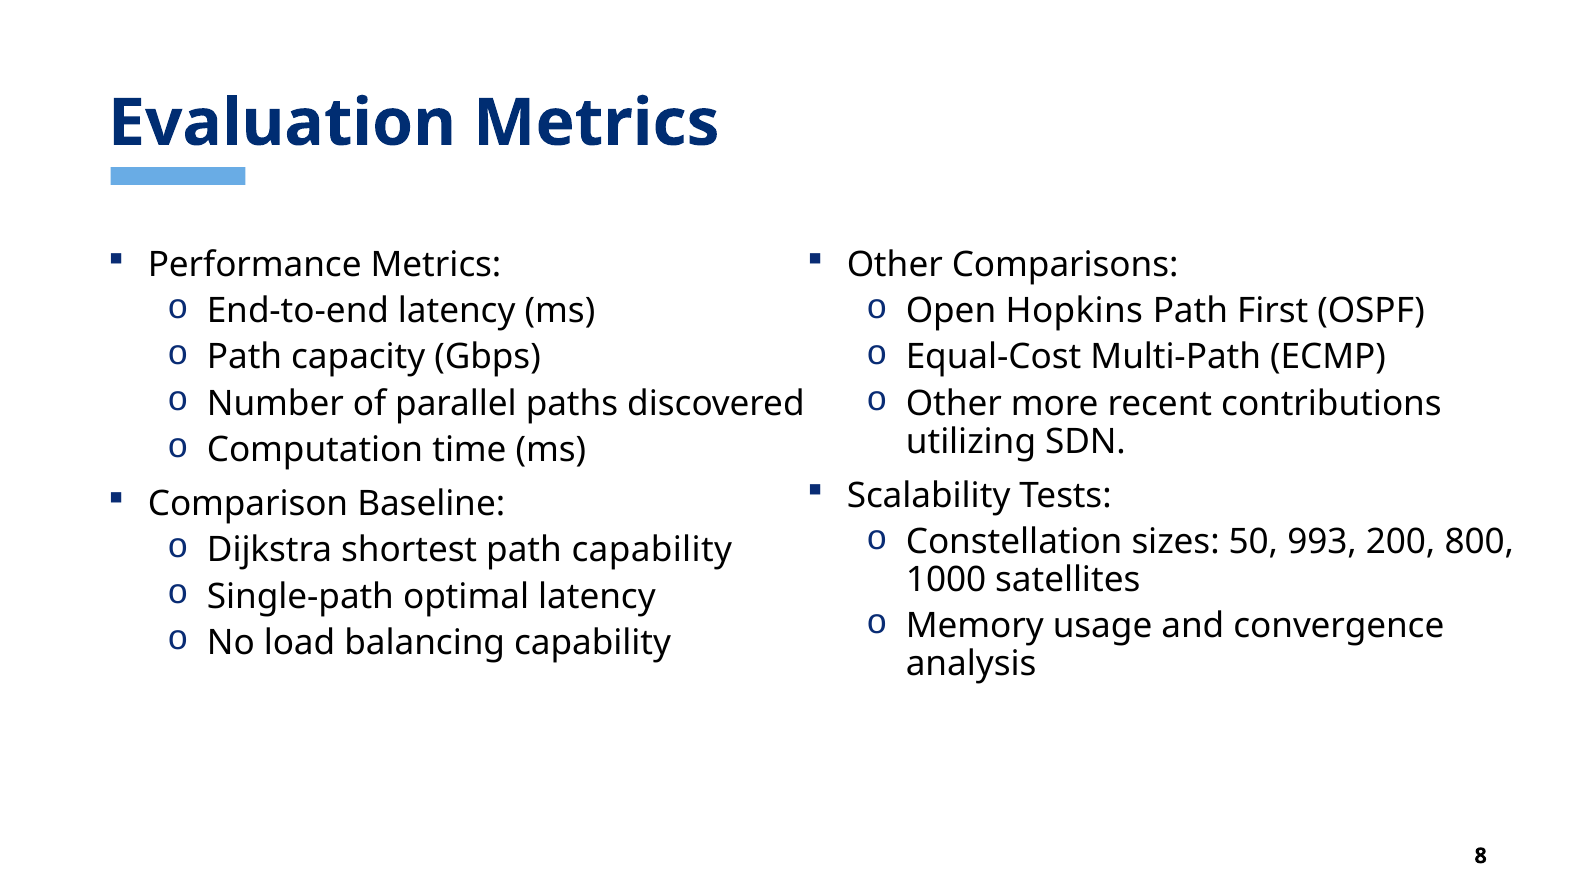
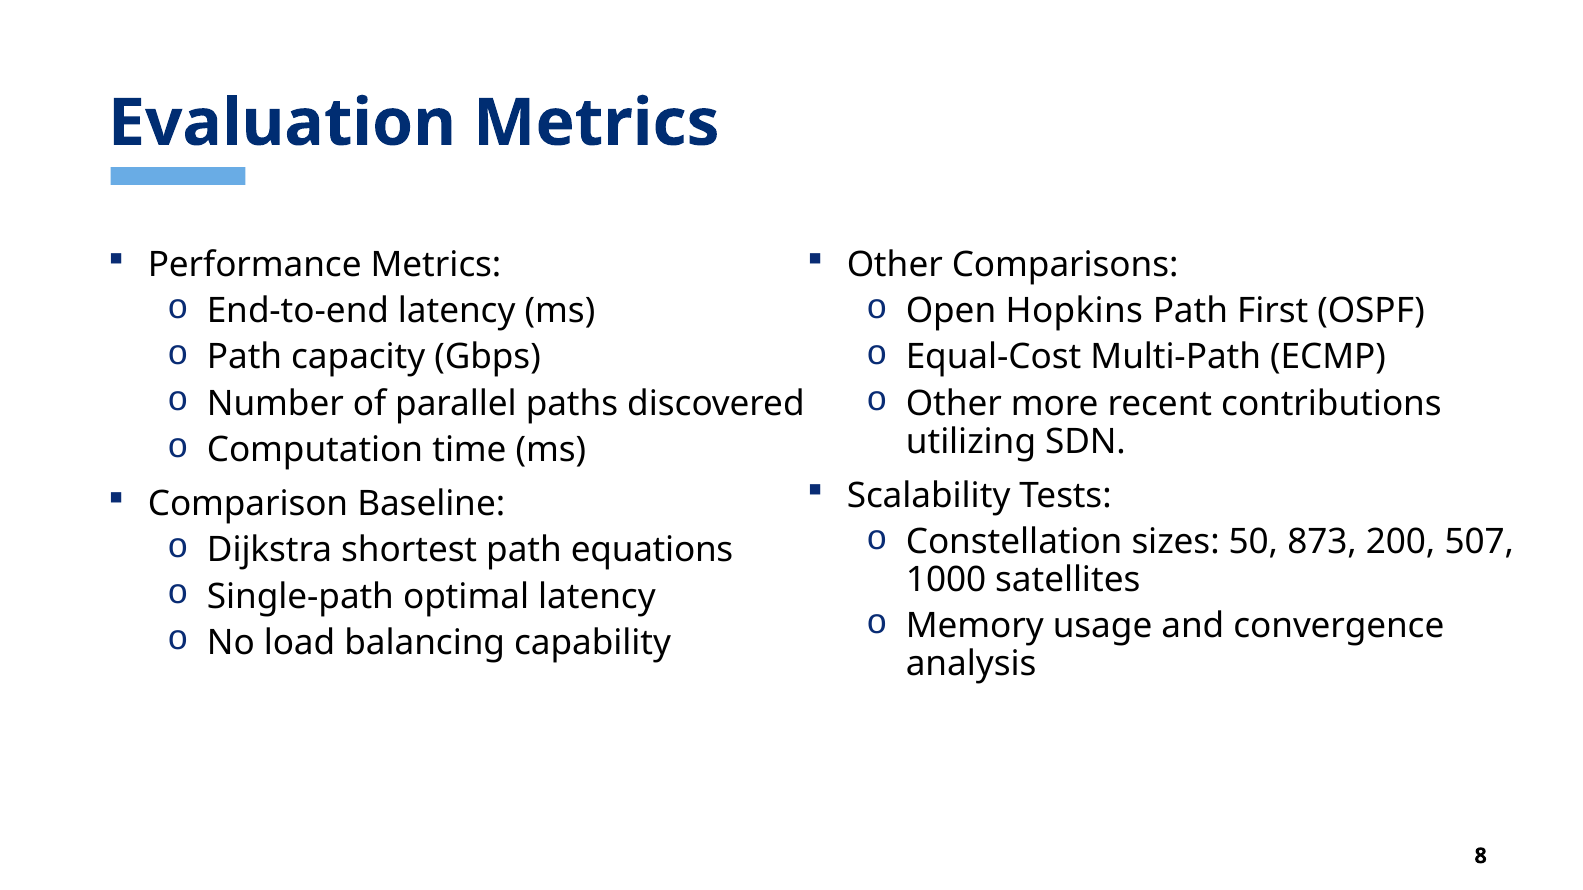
993: 993 -> 873 (1322, 542)
800: 800 -> 507 (1479, 542)
path capability: capability -> equations (652, 551)
